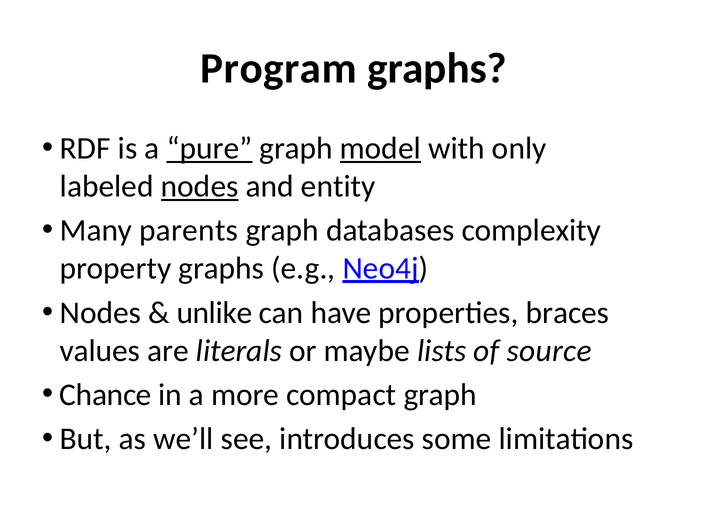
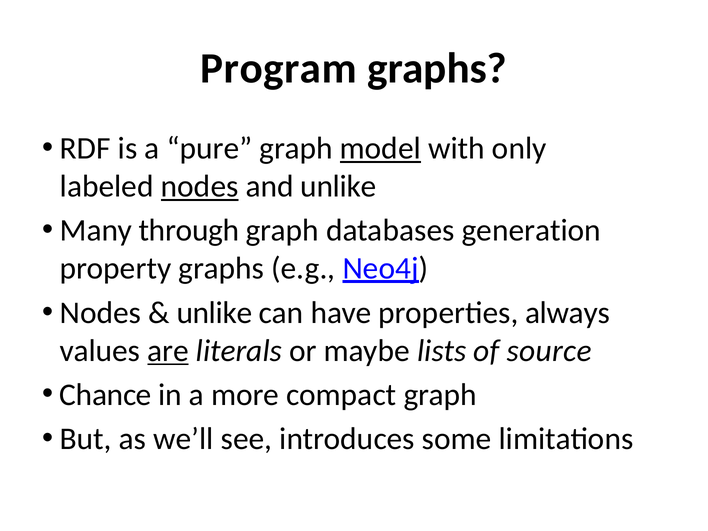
pure underline: present -> none (209, 149)
and entity: entity -> unlike (338, 186)
parents: parents -> through (189, 230)
complexity: complexity -> generation (531, 230)
braces: braces -> always (568, 313)
are underline: none -> present (168, 351)
